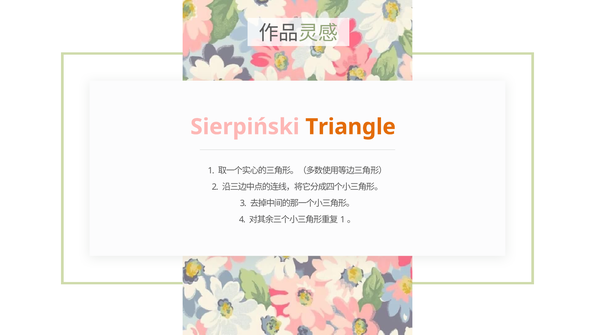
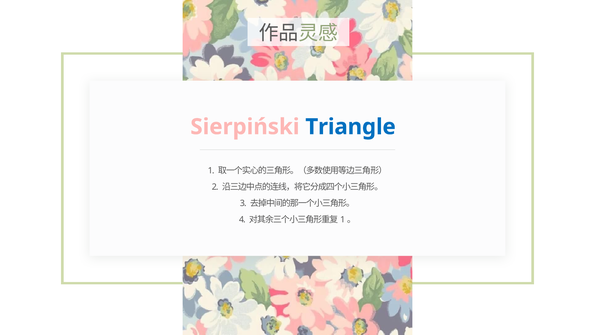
Triangle colour: orange -> blue (351, 127)
